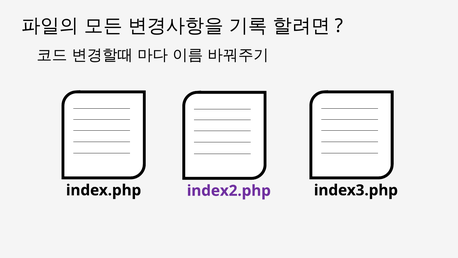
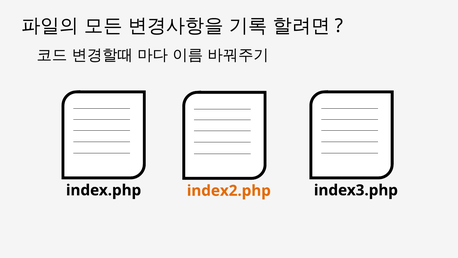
index2.php colour: purple -> orange (229, 190)
